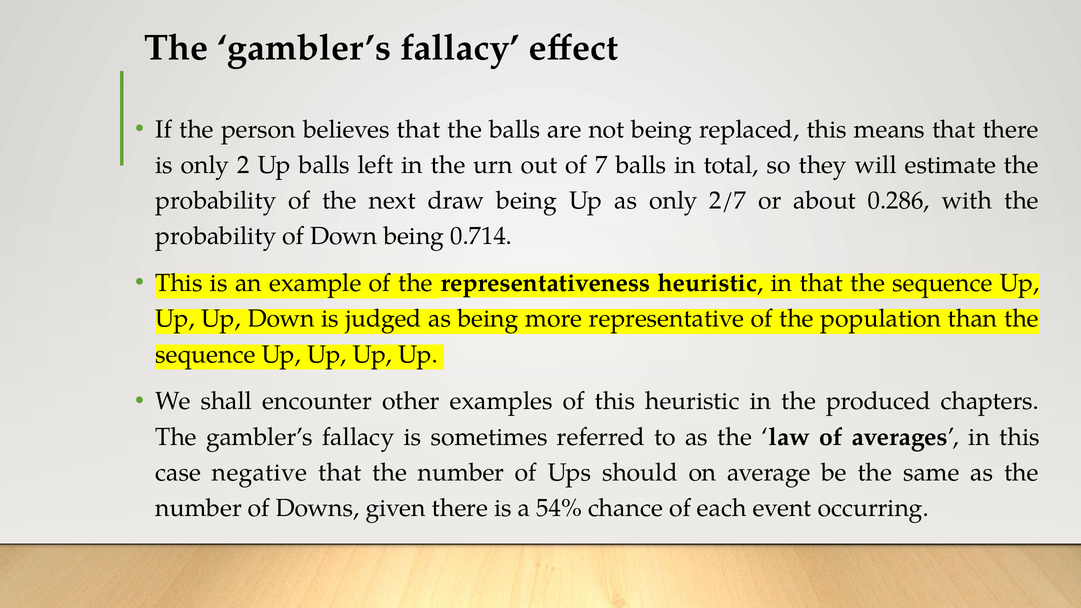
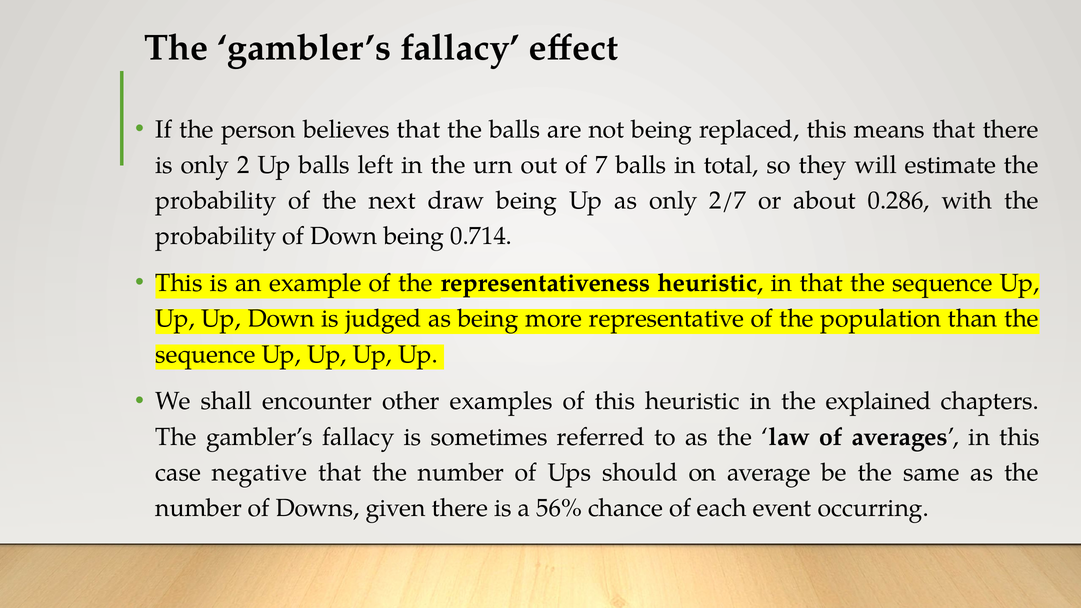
produced: produced -> explained (878, 401)
54%: 54% -> 56% (559, 508)
